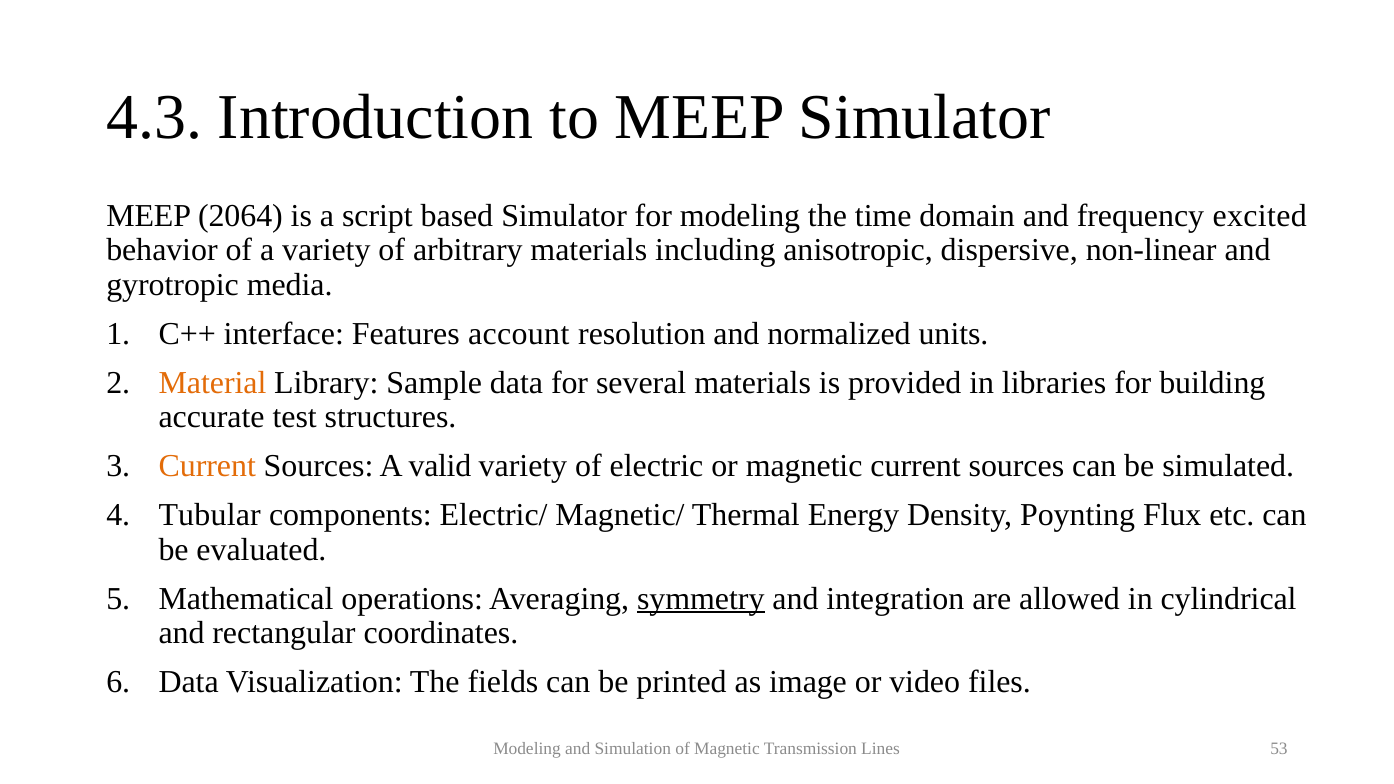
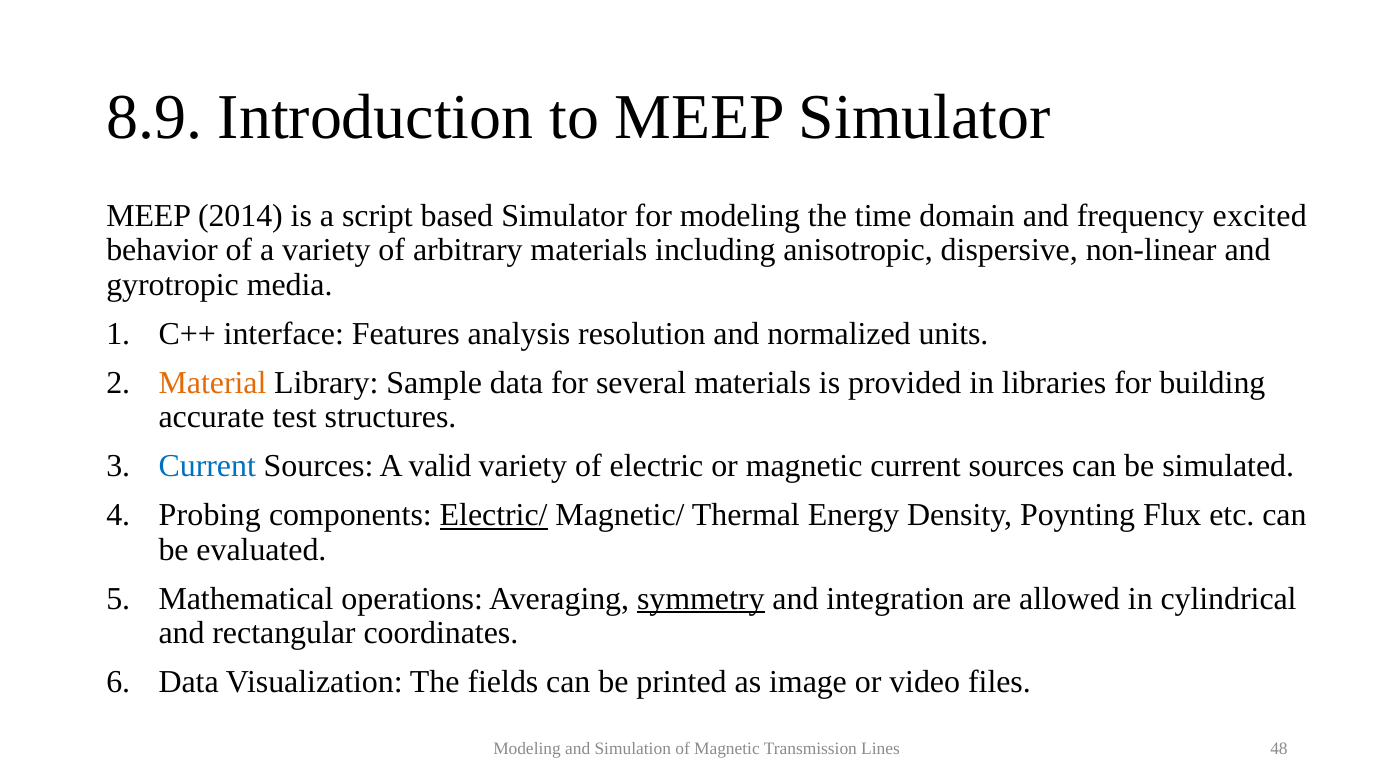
4.3: 4.3 -> 8.9 (154, 117)
2064: 2064 -> 2014 (240, 216)
account: account -> analysis (519, 334)
Current colour: orange -> blue (207, 466)
Tubular: Tubular -> Probing (210, 515)
Electric/ underline: none -> present (494, 515)
53: 53 -> 48 (1279, 749)
